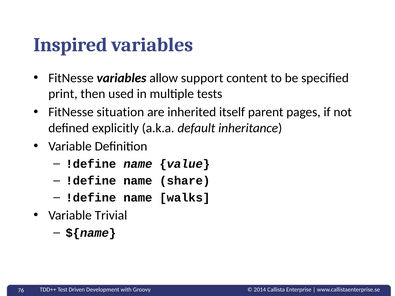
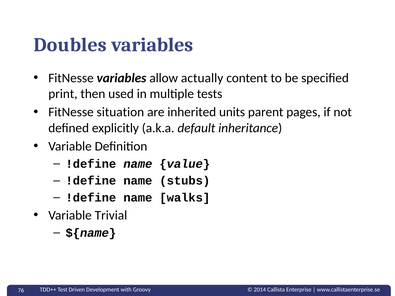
Inspired: Inspired -> Doubles (70, 45)
support: support -> actually (202, 78)
itself: itself -> units (232, 112)
share: share -> stubs (185, 181)
